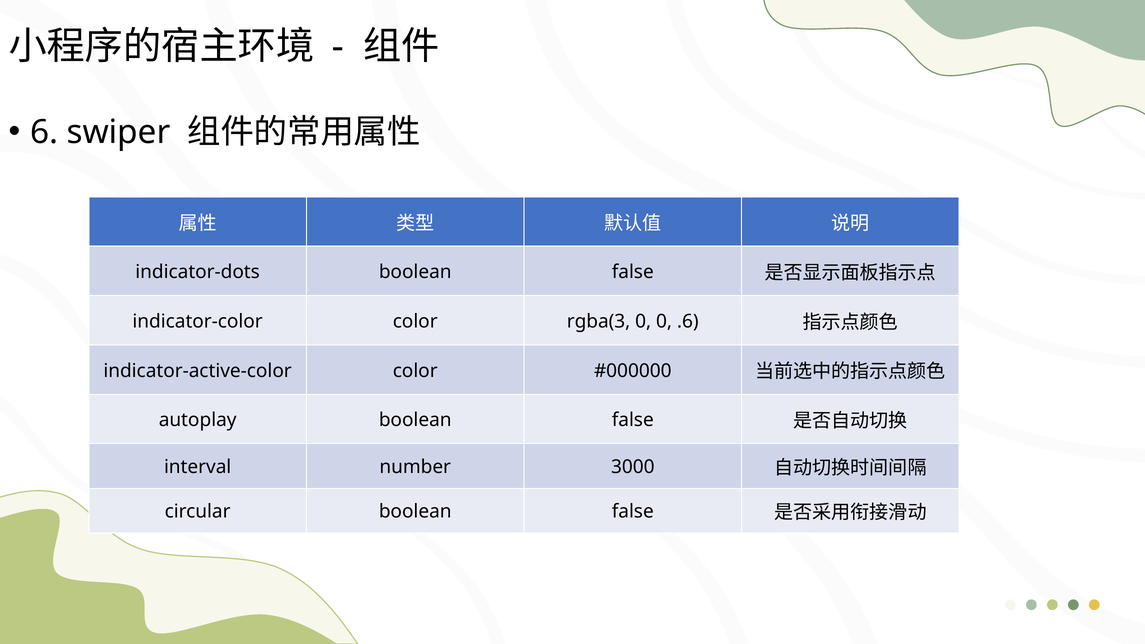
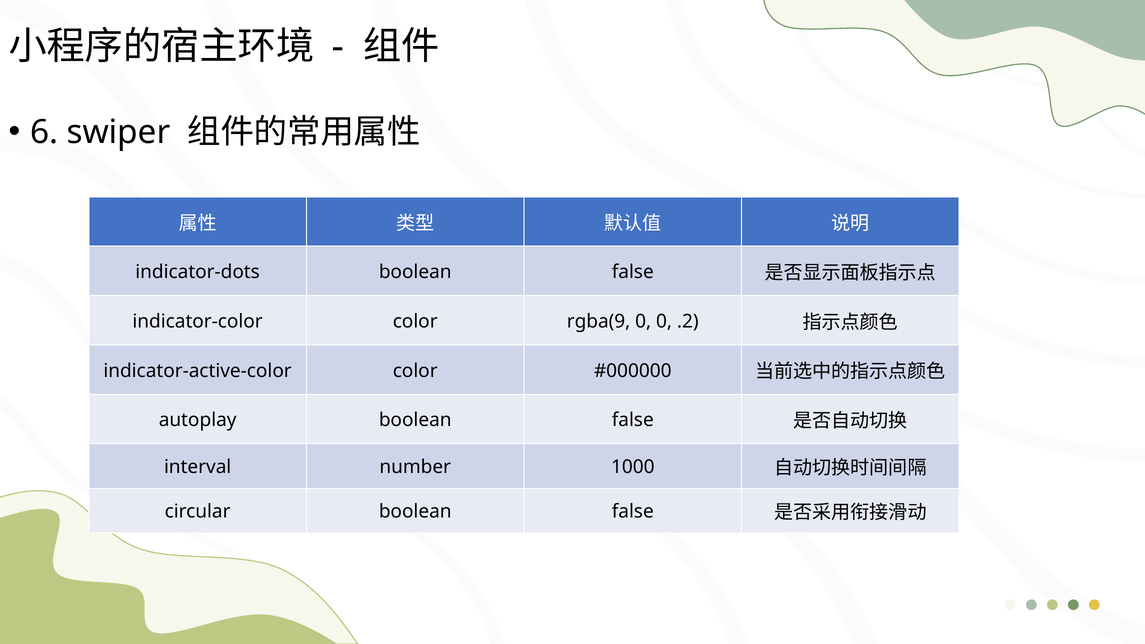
rgba(3: rgba(3 -> rgba(9 (599, 321)
.6: .6 -> .2 (688, 321)
3000: 3000 -> 1000 (633, 467)
